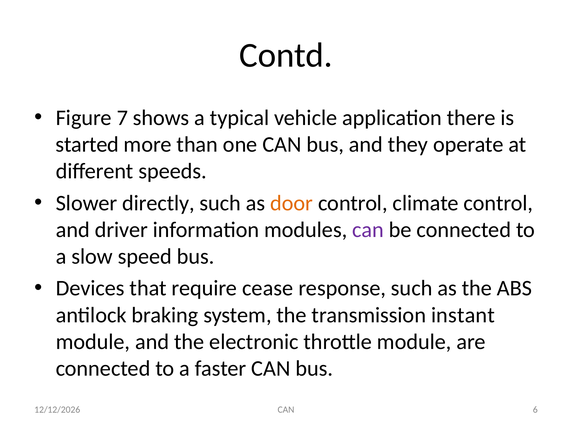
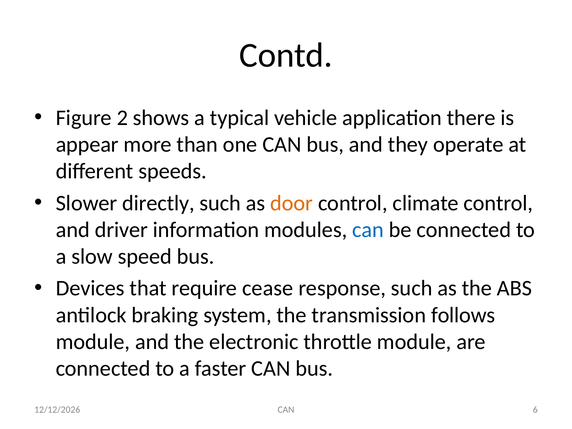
7: 7 -> 2 (122, 118)
started: started -> appear (87, 145)
can colour: purple -> blue (368, 230)
instant: instant -> follows (463, 315)
